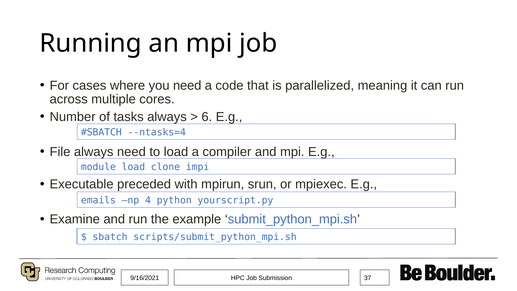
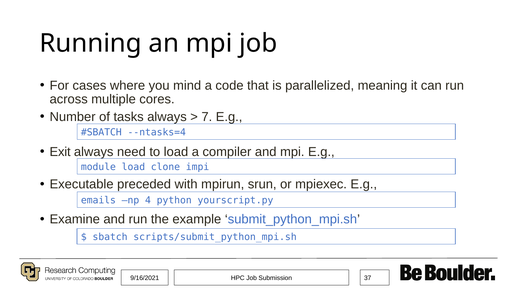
you need: need -> mind (187, 85)
6: 6 -> 7 (207, 117)
File: File -> Exit (60, 152)
